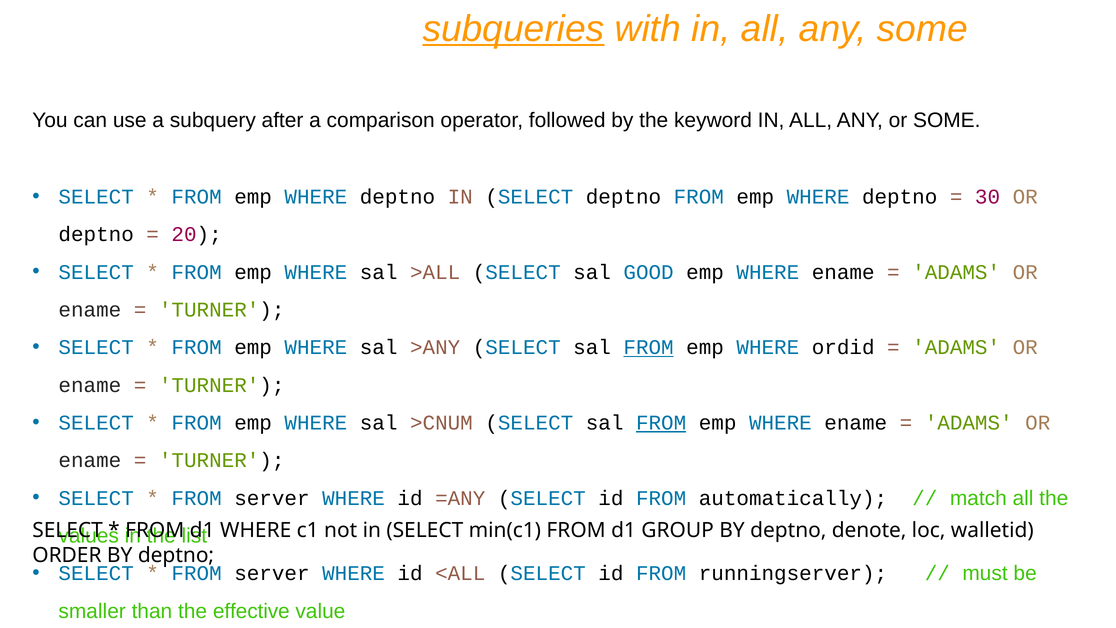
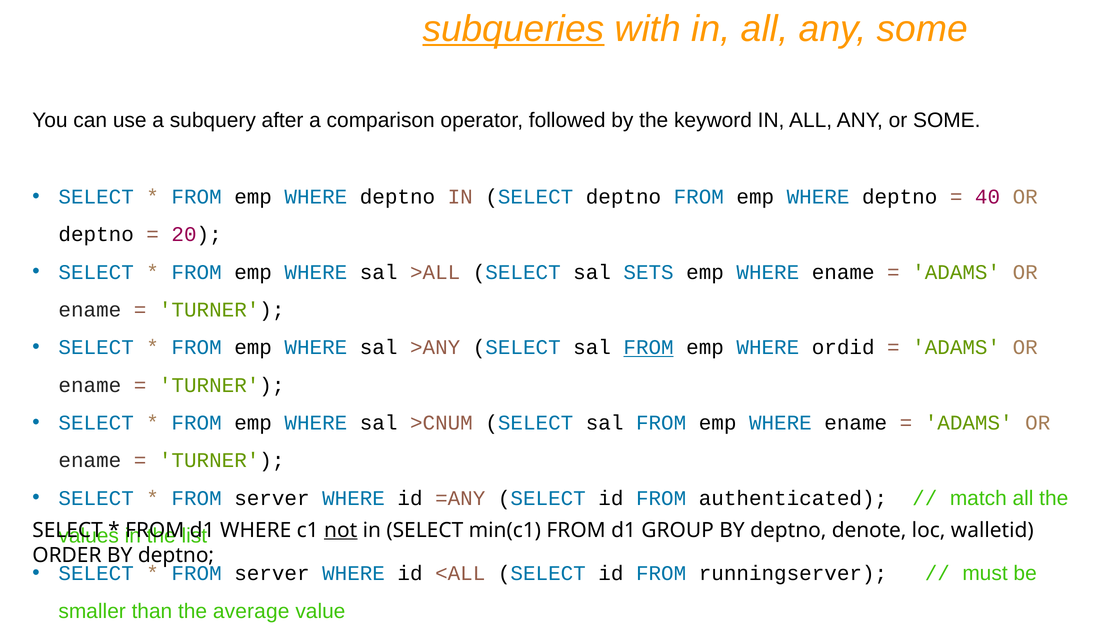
30: 30 -> 40 (988, 197)
GOOD: GOOD -> SETS (649, 272)
FROM underline: present -> none (661, 423)
automatically: automatically -> authenticated (793, 498)
not underline: none -> present (341, 530)
effective: effective -> average (251, 611)
